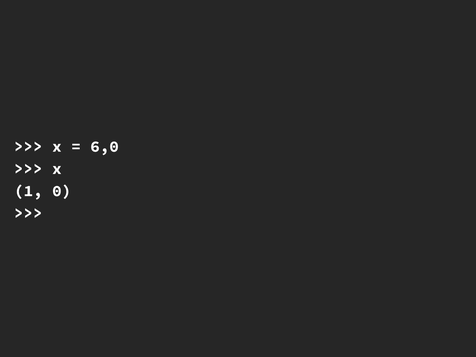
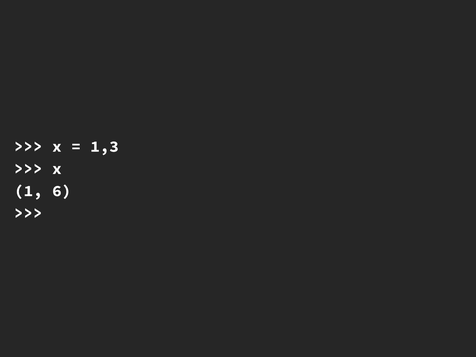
6,0: 6,0 -> 1,3 (105, 147)
0: 0 -> 6 (62, 191)
